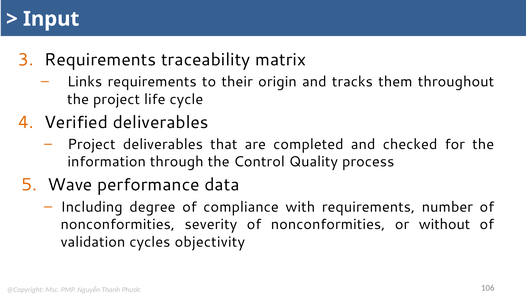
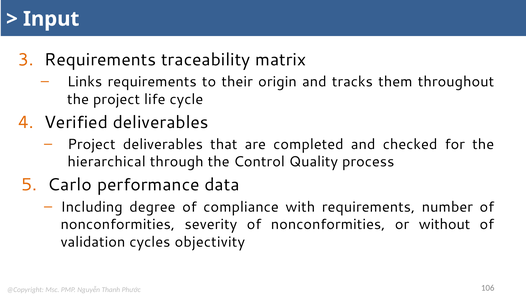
information: information -> hierarchical (107, 162)
Wave: Wave -> Carlo (70, 185)
